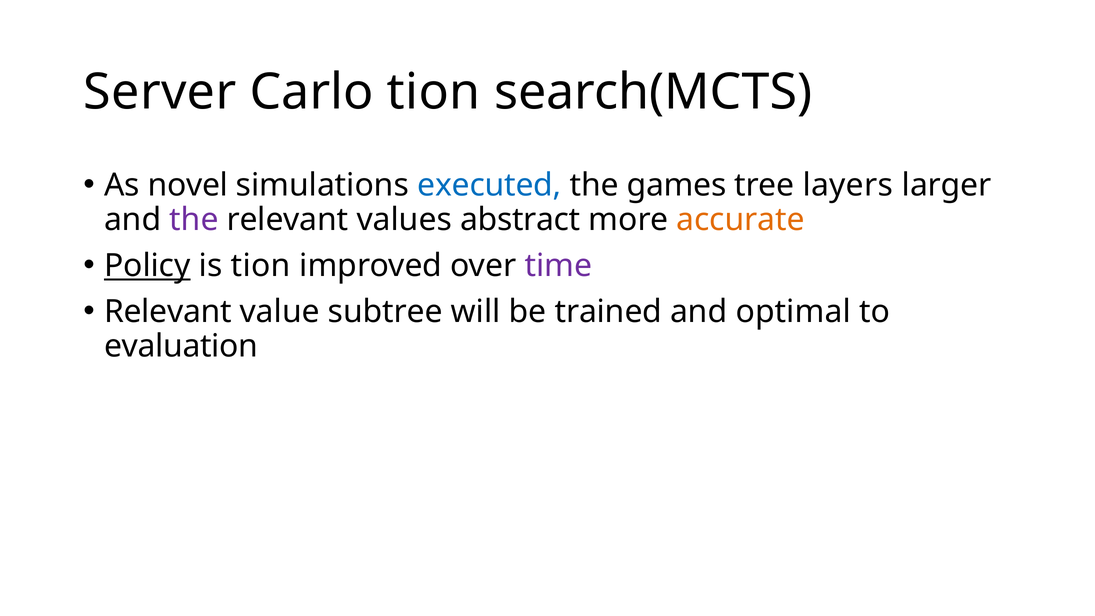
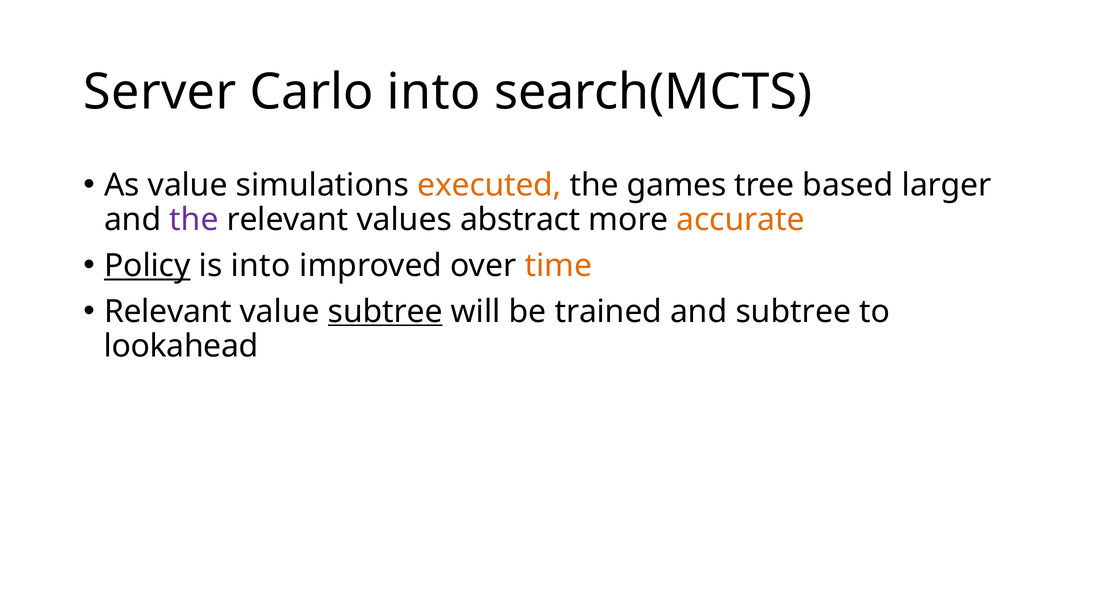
Carlo tion: tion -> into (434, 92)
As novel: novel -> value (188, 185)
executed colour: blue -> orange (489, 185)
layers: layers -> based (848, 185)
is tion: tion -> into (261, 266)
time colour: purple -> orange (558, 266)
subtree underline: none -> present (385, 311)
and optimal: optimal -> subtree (793, 311)
evaluation: evaluation -> lookahead (181, 346)
